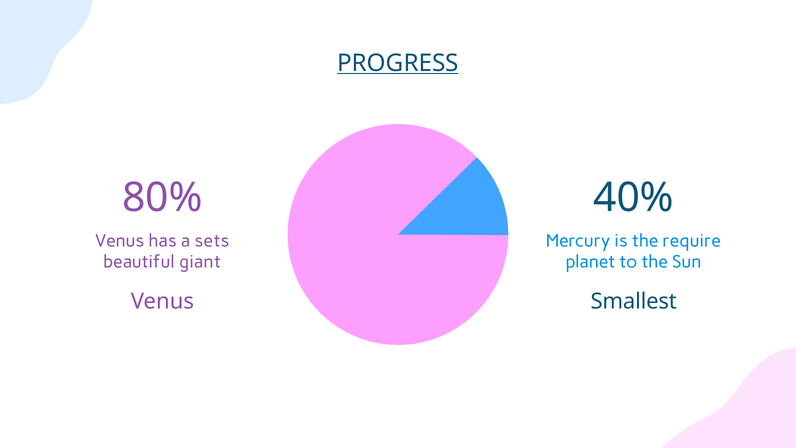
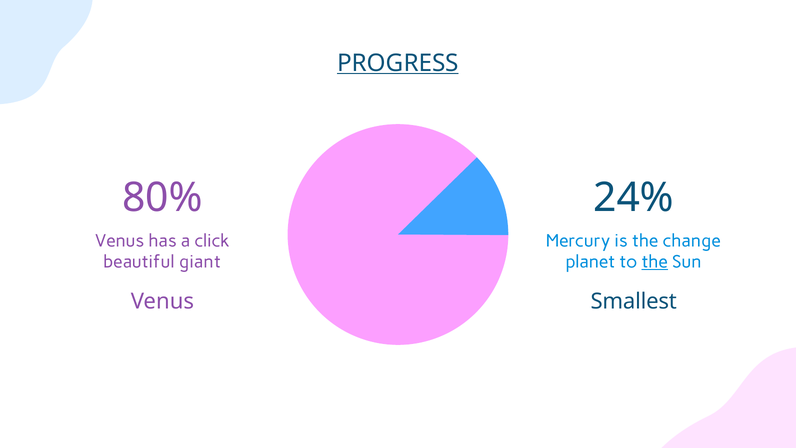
40%: 40% -> 24% (634, 198)
sets: sets -> click (212, 241)
require: require -> change (692, 241)
the underline: none -> present (655, 262)
